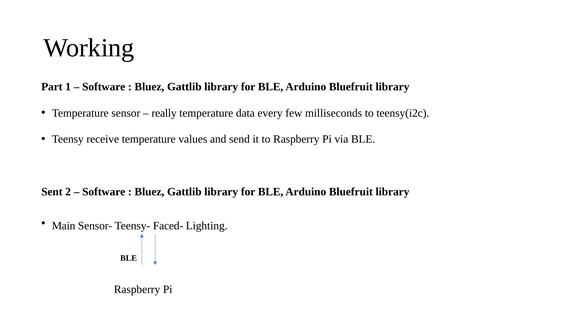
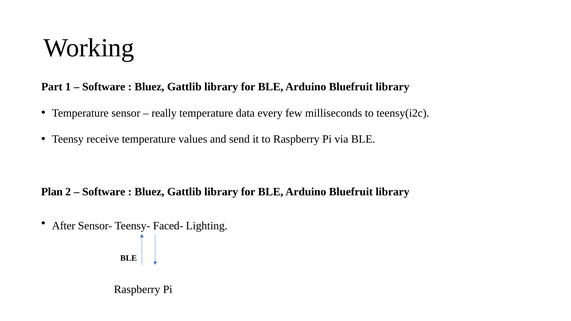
Sent: Sent -> Plan (52, 192)
Main: Main -> After (64, 226)
